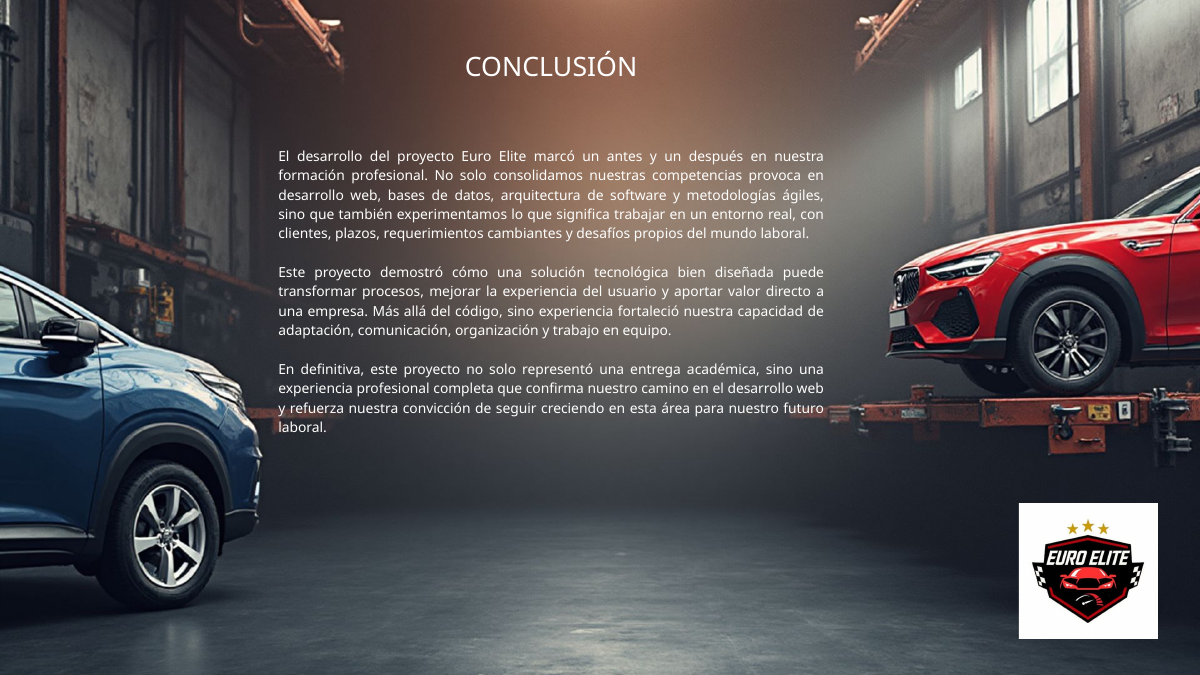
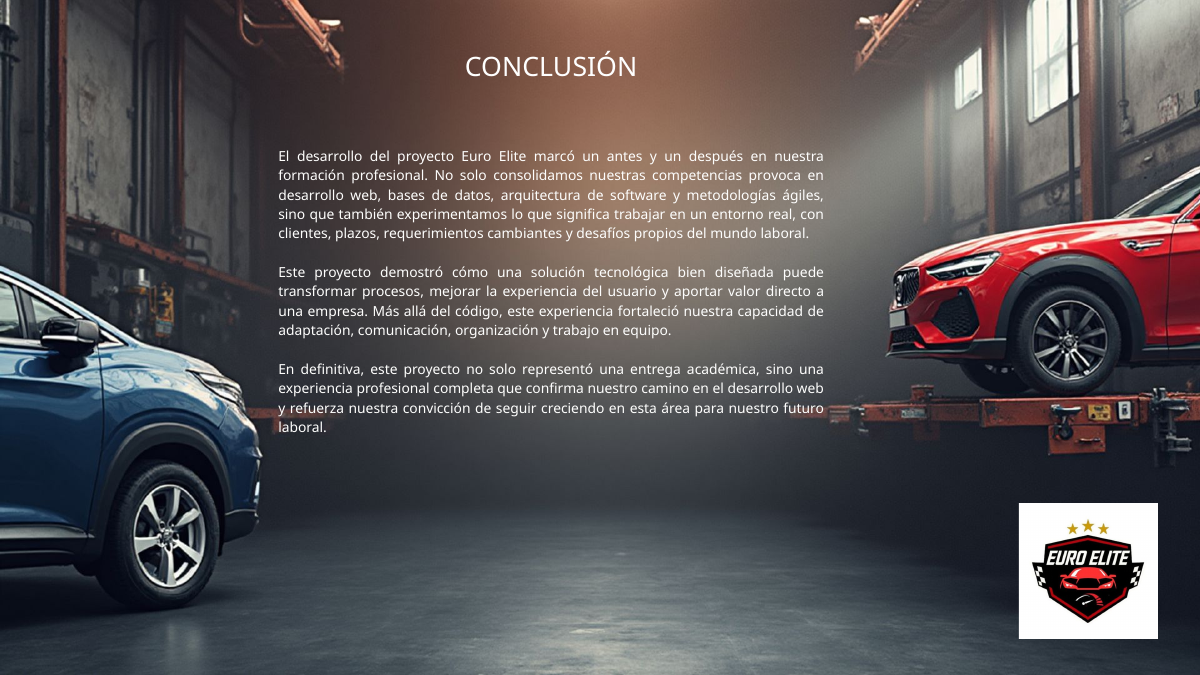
código sino: sino -> este (521, 312)
